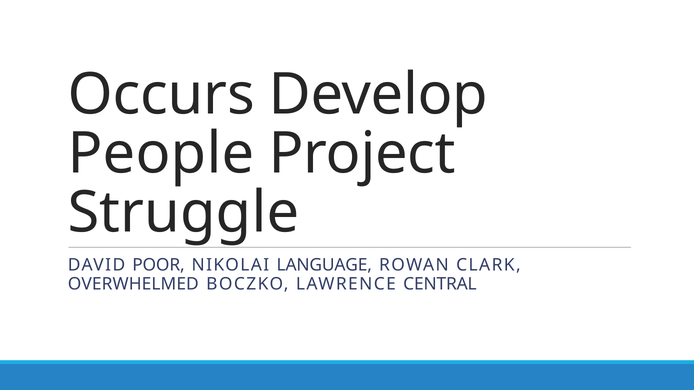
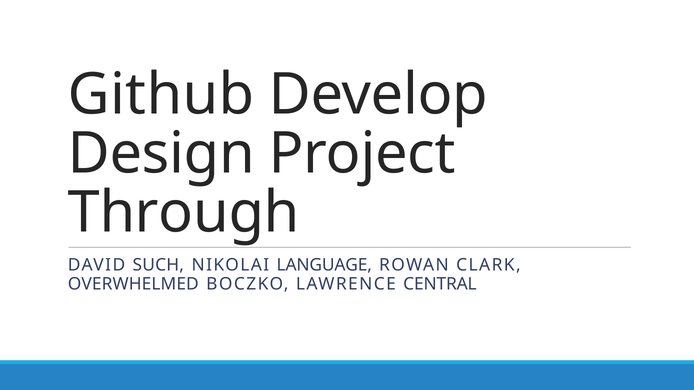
Occurs: Occurs -> Github (161, 95)
People: People -> Design (161, 154)
Struggle: Struggle -> Through (184, 213)
POOR: POOR -> SUCH (158, 266)
